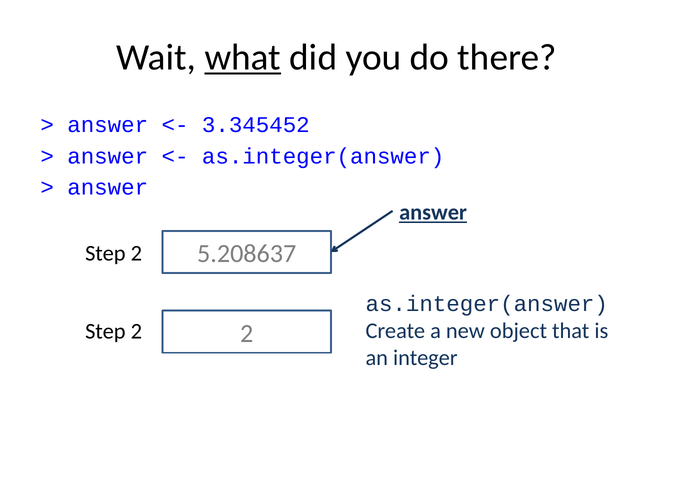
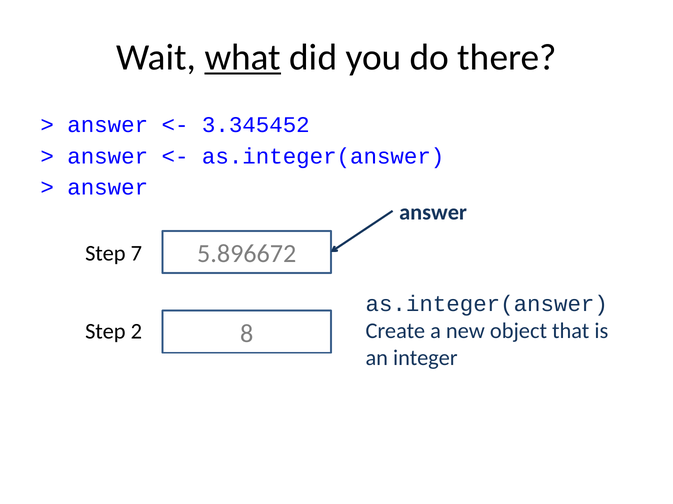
answer underline: present -> none (433, 213)
5.208637: 5.208637 -> 5.896672 (247, 254)
2: 2 -> 7 (136, 254)
2 2: 2 -> 8 (247, 334)
